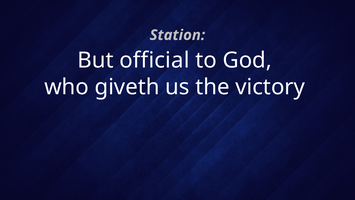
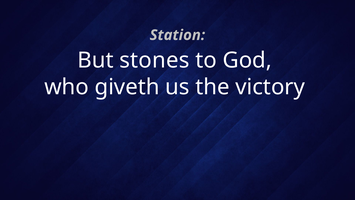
official: official -> stones (154, 60)
